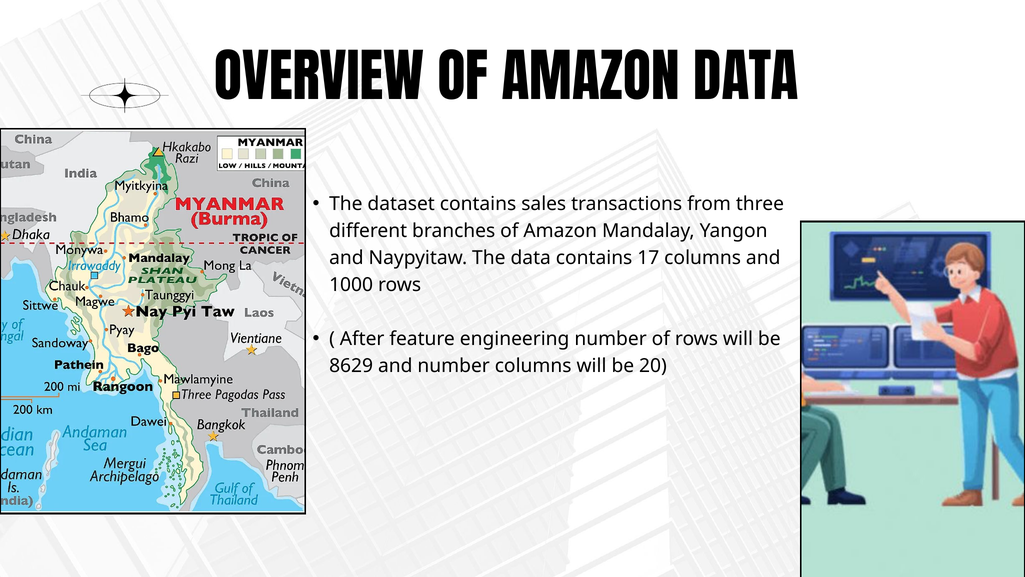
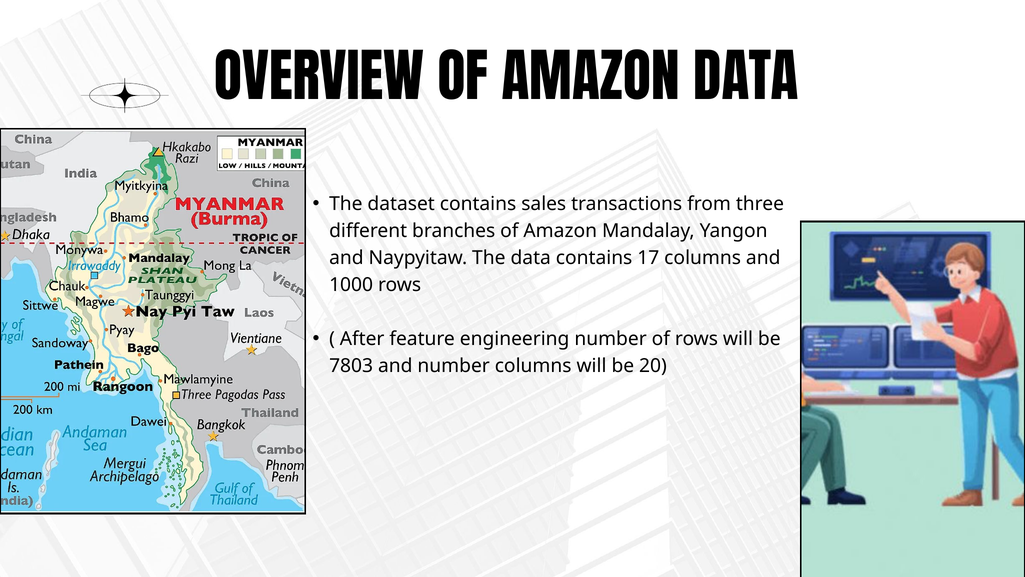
8629: 8629 -> 7803 (351, 365)
